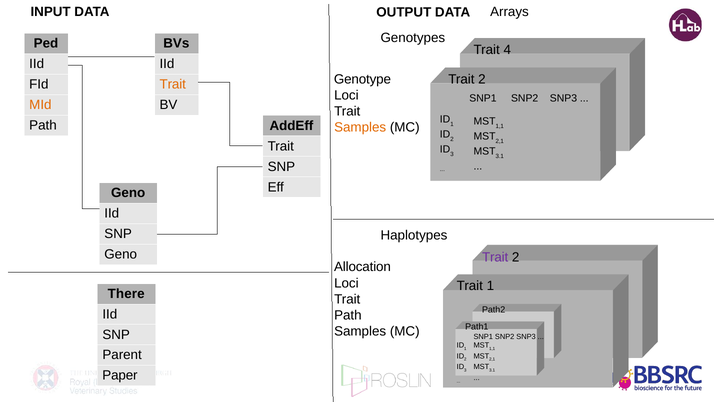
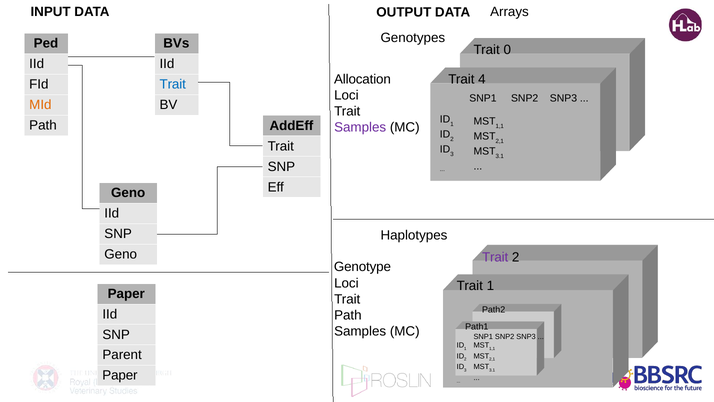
4: 4 -> 0 (507, 50)
Genotype: Genotype -> Allocation (362, 79)
2: 2 -> 4 (482, 79)
Trait colour: orange -> blue (173, 84)
Samples colour: orange -> purple (360, 127)
Allocation: Allocation -> Genotype (362, 267)
There: There -> Paper (126, 294)
